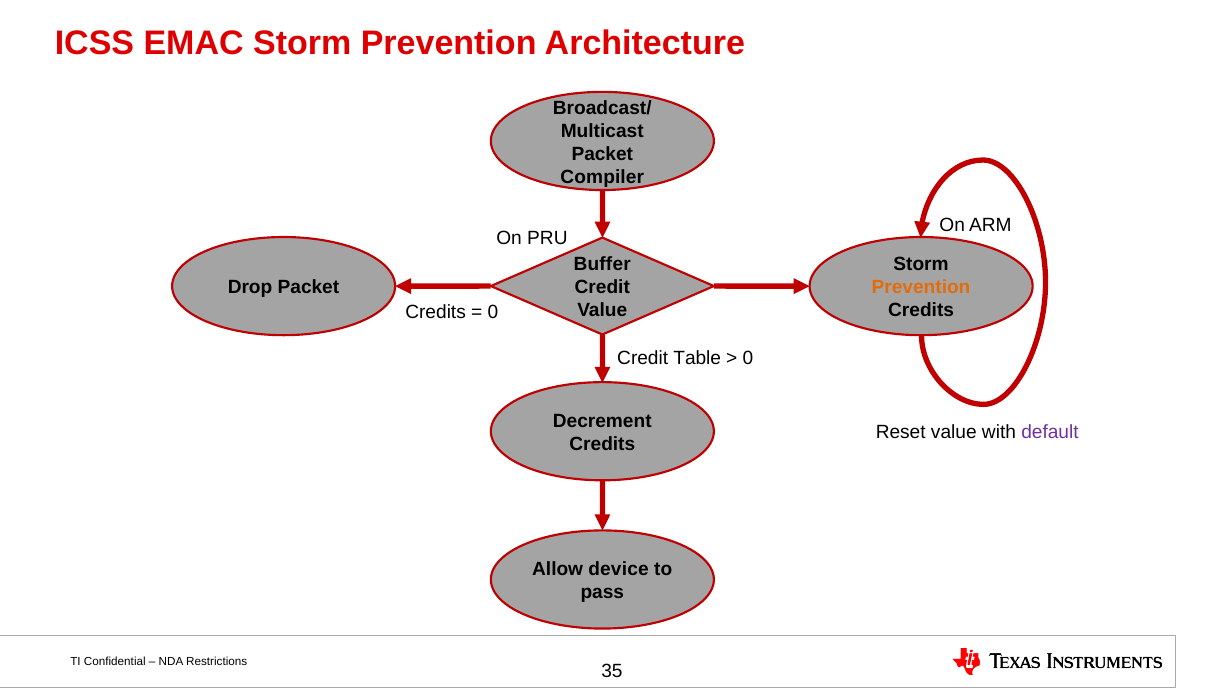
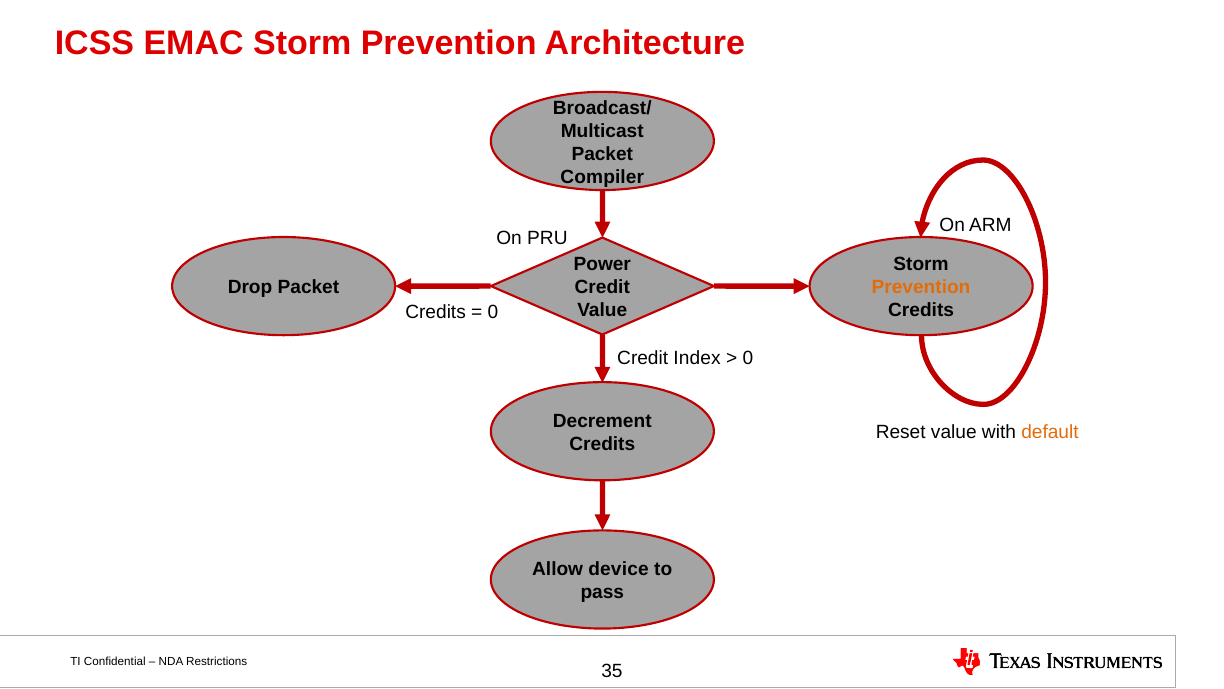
Buffer: Buffer -> Power (602, 264)
Table: Table -> Index (697, 358)
default colour: purple -> orange (1050, 432)
